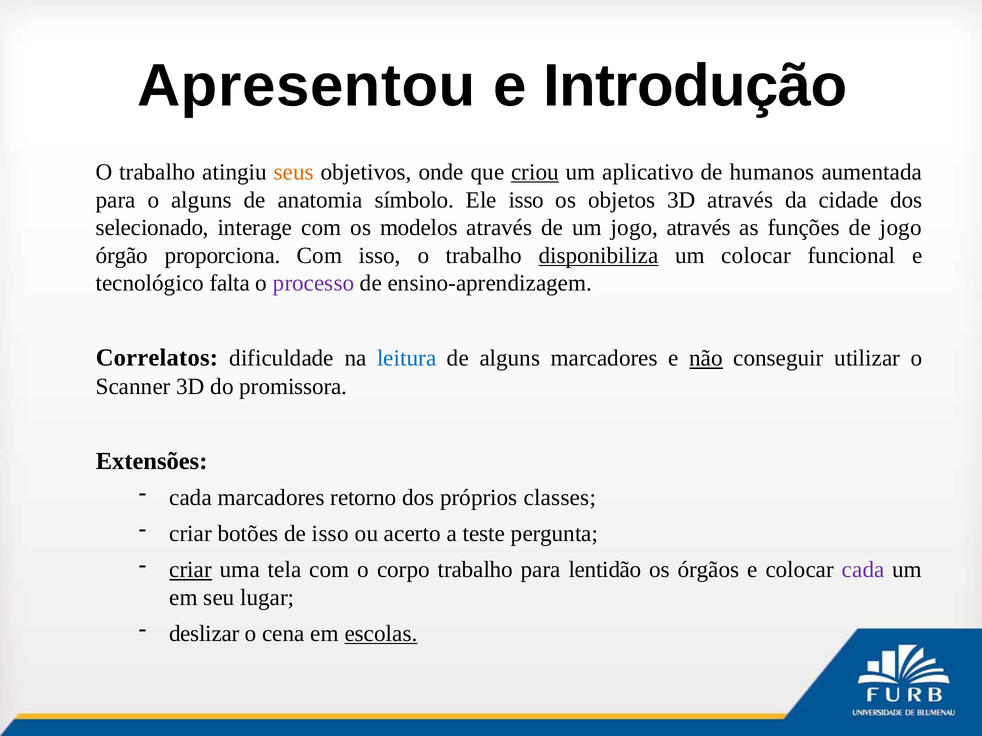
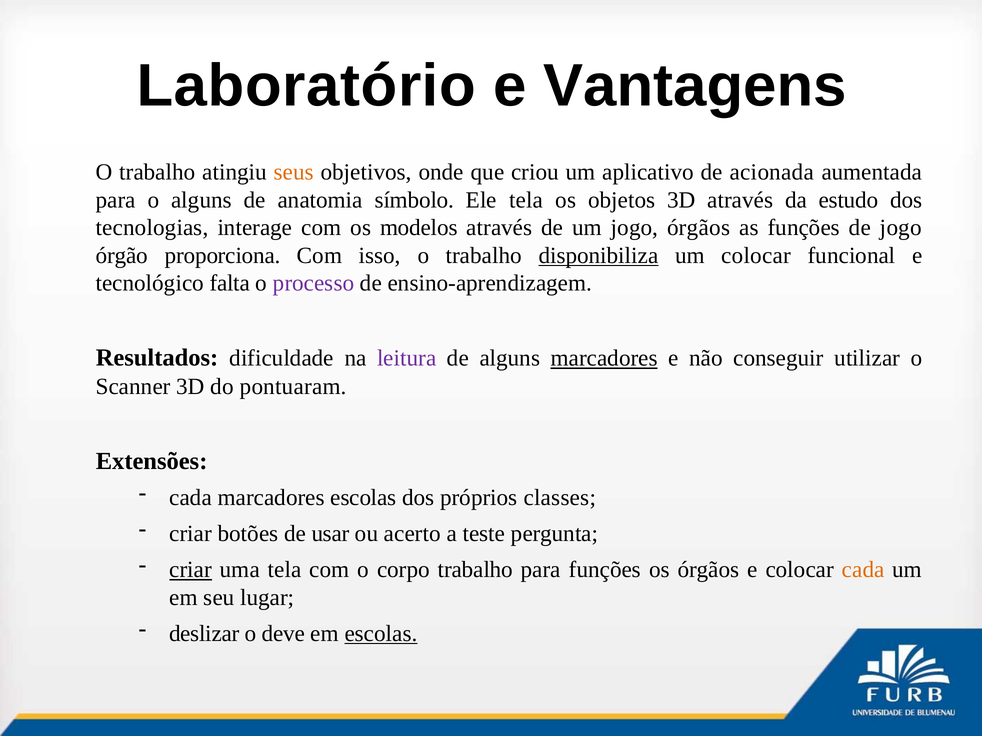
Apresentou: Apresentou -> Laboratório (306, 86)
Introdução: Introdução -> Vantagens (695, 86)
criou underline: present -> none (535, 172)
humanos: humanos -> acionada (772, 172)
Ele isso: isso -> tela (526, 200)
cidade: cidade -> estudo (849, 200)
selecionado: selecionado -> tecnologias (152, 228)
jogo através: através -> órgãos (699, 228)
Correlatos: Correlatos -> Resultados (157, 358)
leitura colour: blue -> purple (407, 359)
marcadores underline: none -> present (604, 359)
não underline: present -> none (706, 359)
promissora: promissora -> pontuaram (293, 387)
marcadores retorno: retorno -> escolas (363, 498)
de isso: isso -> usar (331, 534)
para lentidão: lentidão -> funções (605, 570)
cada colour: purple -> orange (863, 570)
cena: cena -> deve (283, 634)
